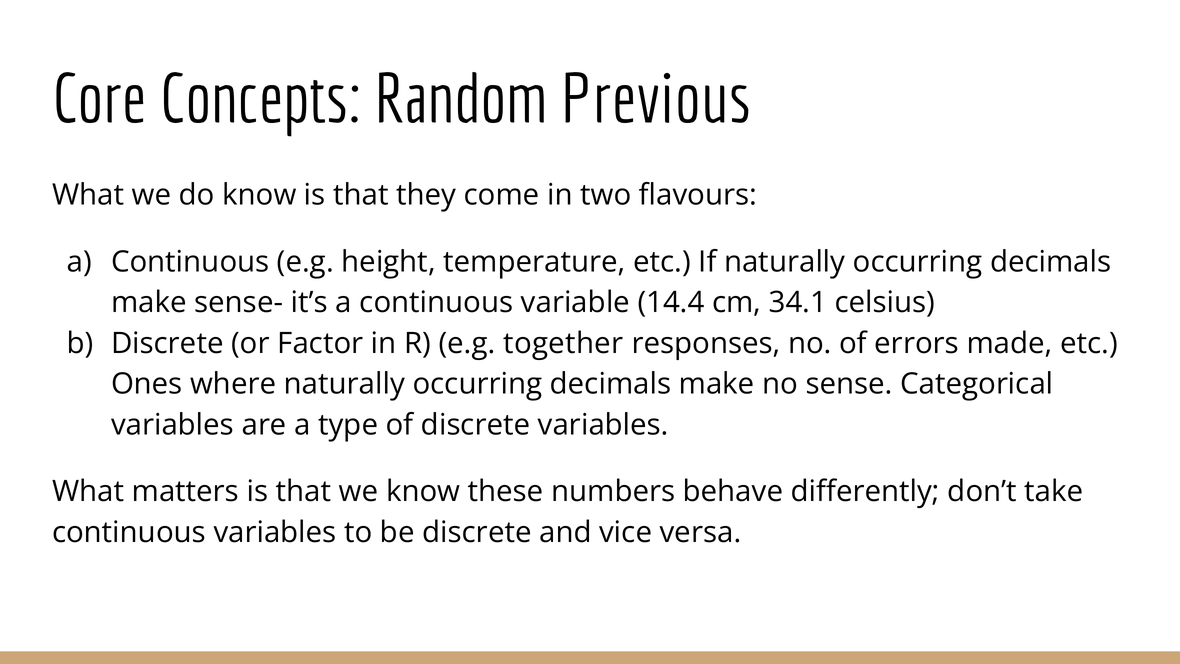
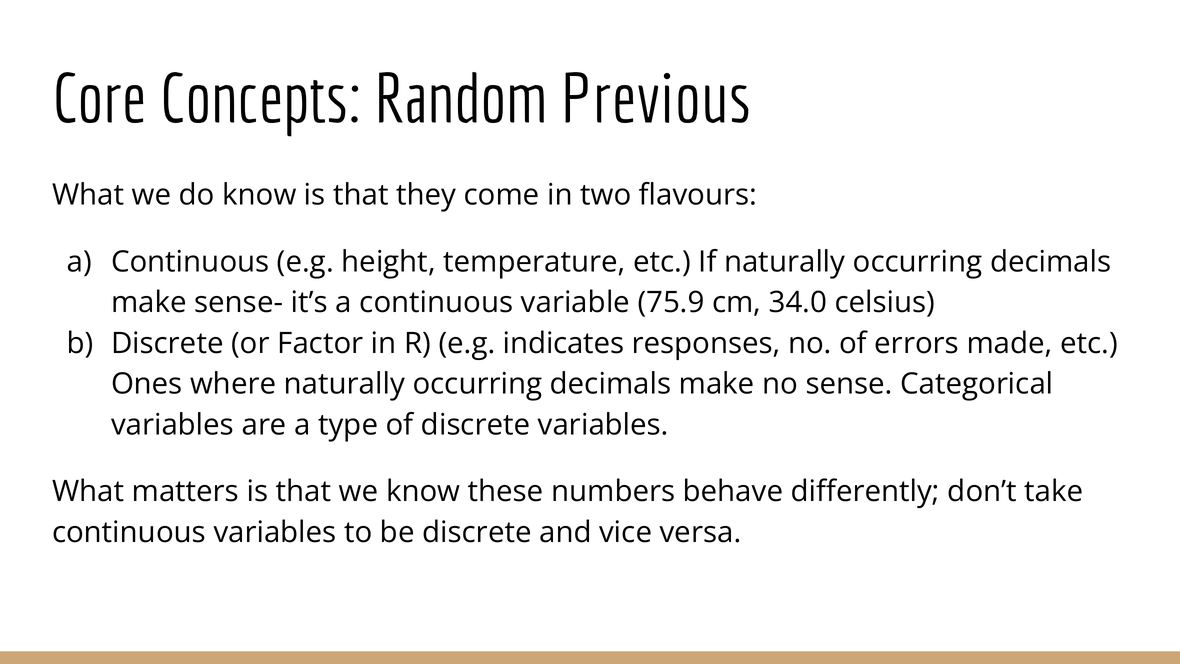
14.4: 14.4 -> 75.9 (671, 303)
34.1: 34.1 -> 34.0 (798, 303)
together: together -> indicates (564, 343)
